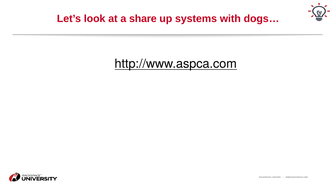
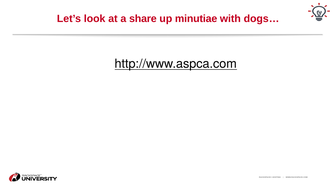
systems: systems -> minutiae (196, 19)
